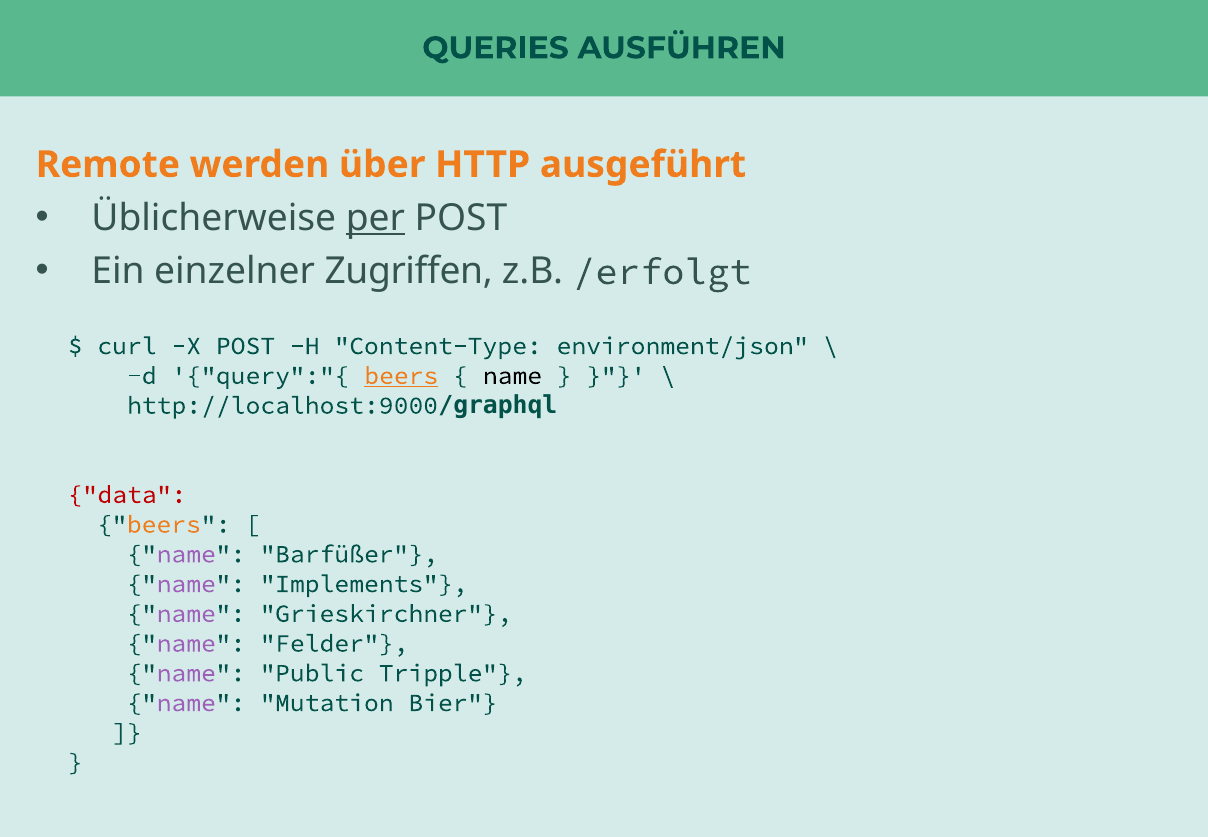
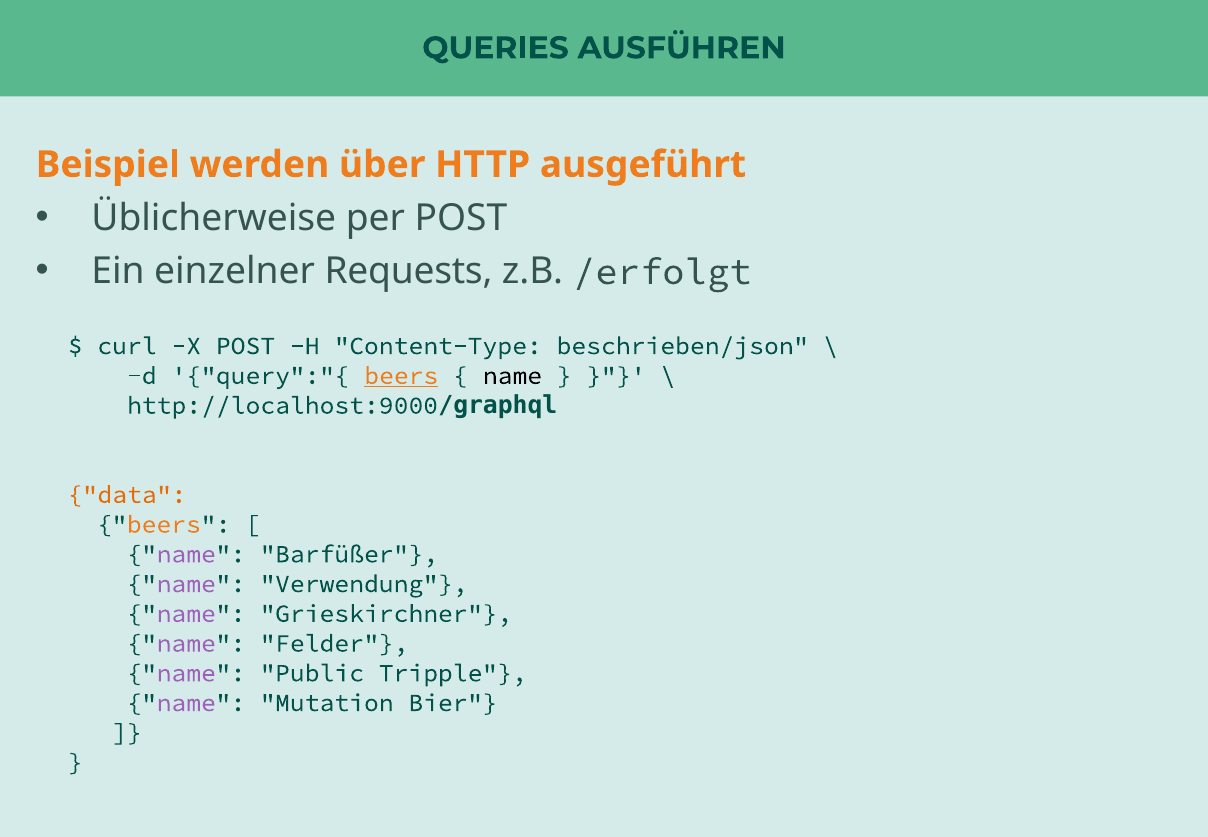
Remote: Remote -> Beispiel (108, 164)
per underline: present -> none (375, 218)
Zugriffen: Zugriffen -> Requests (409, 271)
environment/json: environment/json -> beschrieben/json (683, 346)
data colour: red -> orange (127, 494)
Implements: Implements -> Verwendung (364, 583)
